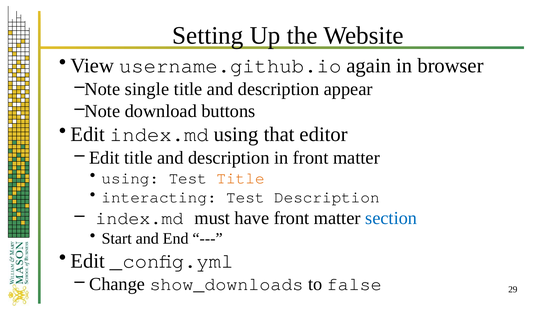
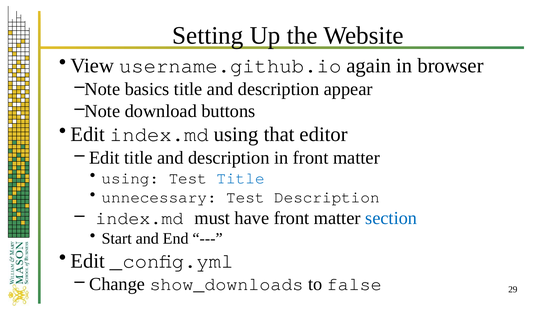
single: single -> basics (147, 89)
Title colour: orange -> blue (241, 178)
interacting: interacting -> unnecessary (159, 197)
